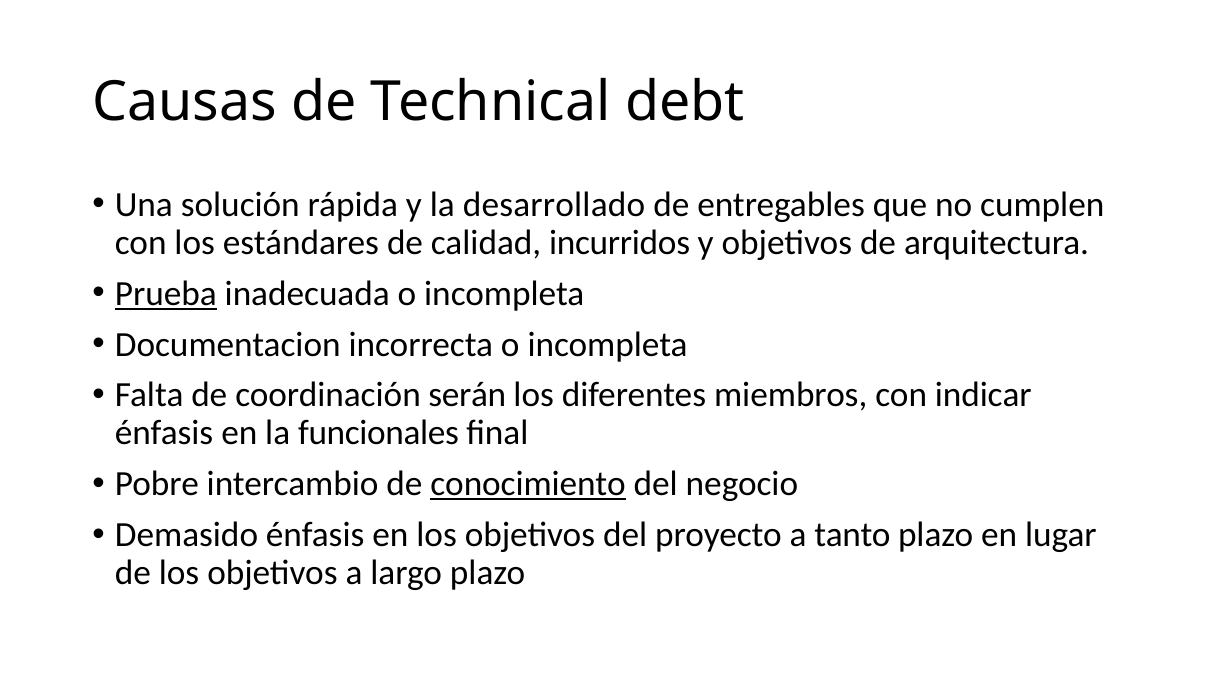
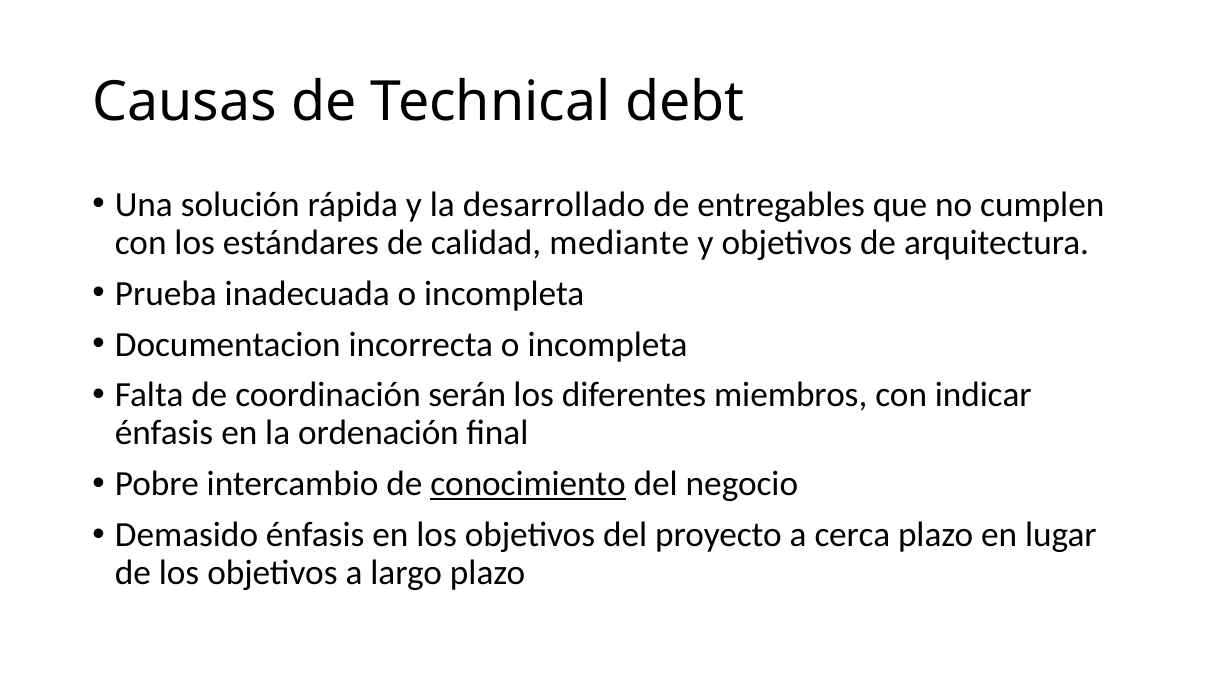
incurridos: incurridos -> mediante (619, 243)
Prueba underline: present -> none (166, 293)
funcionales: funcionales -> ordenación (378, 433)
tanto: tanto -> cerca (852, 534)
